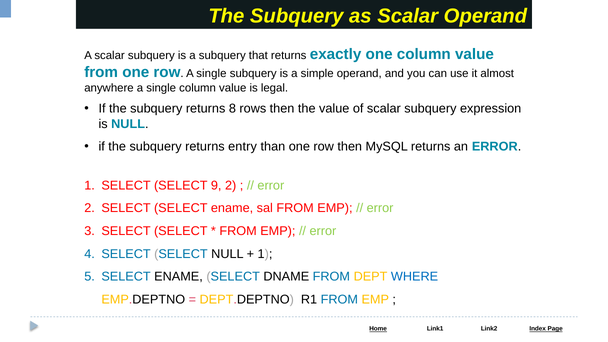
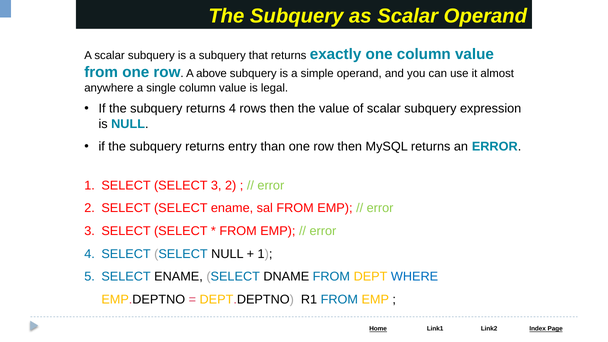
single: single -> above (212, 74)
returns 8: 8 -> 4 (232, 109)
SELECT 9: 9 -> 3 (216, 186)
